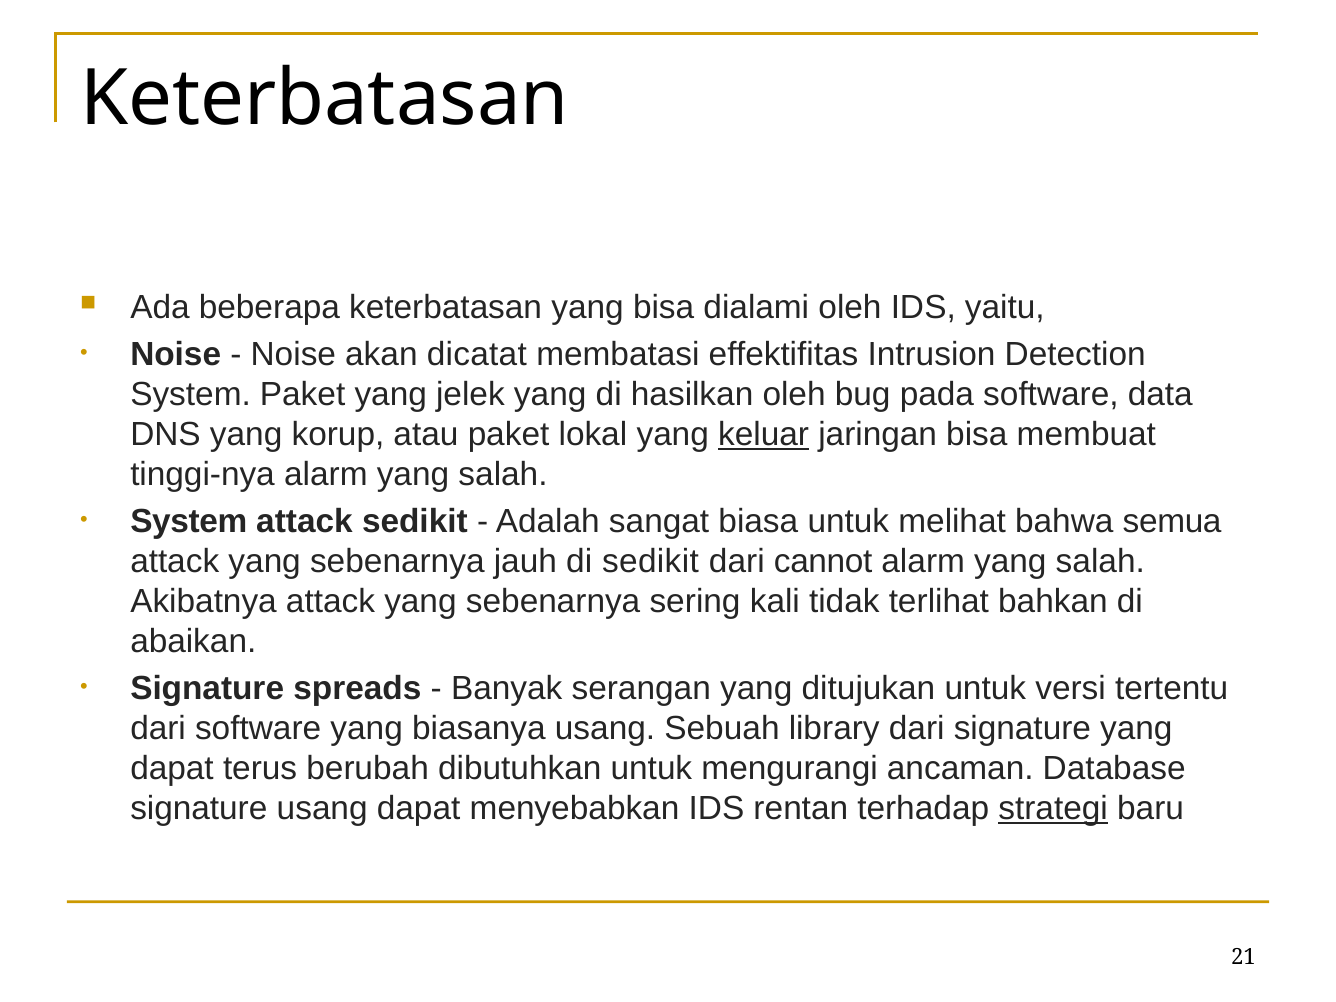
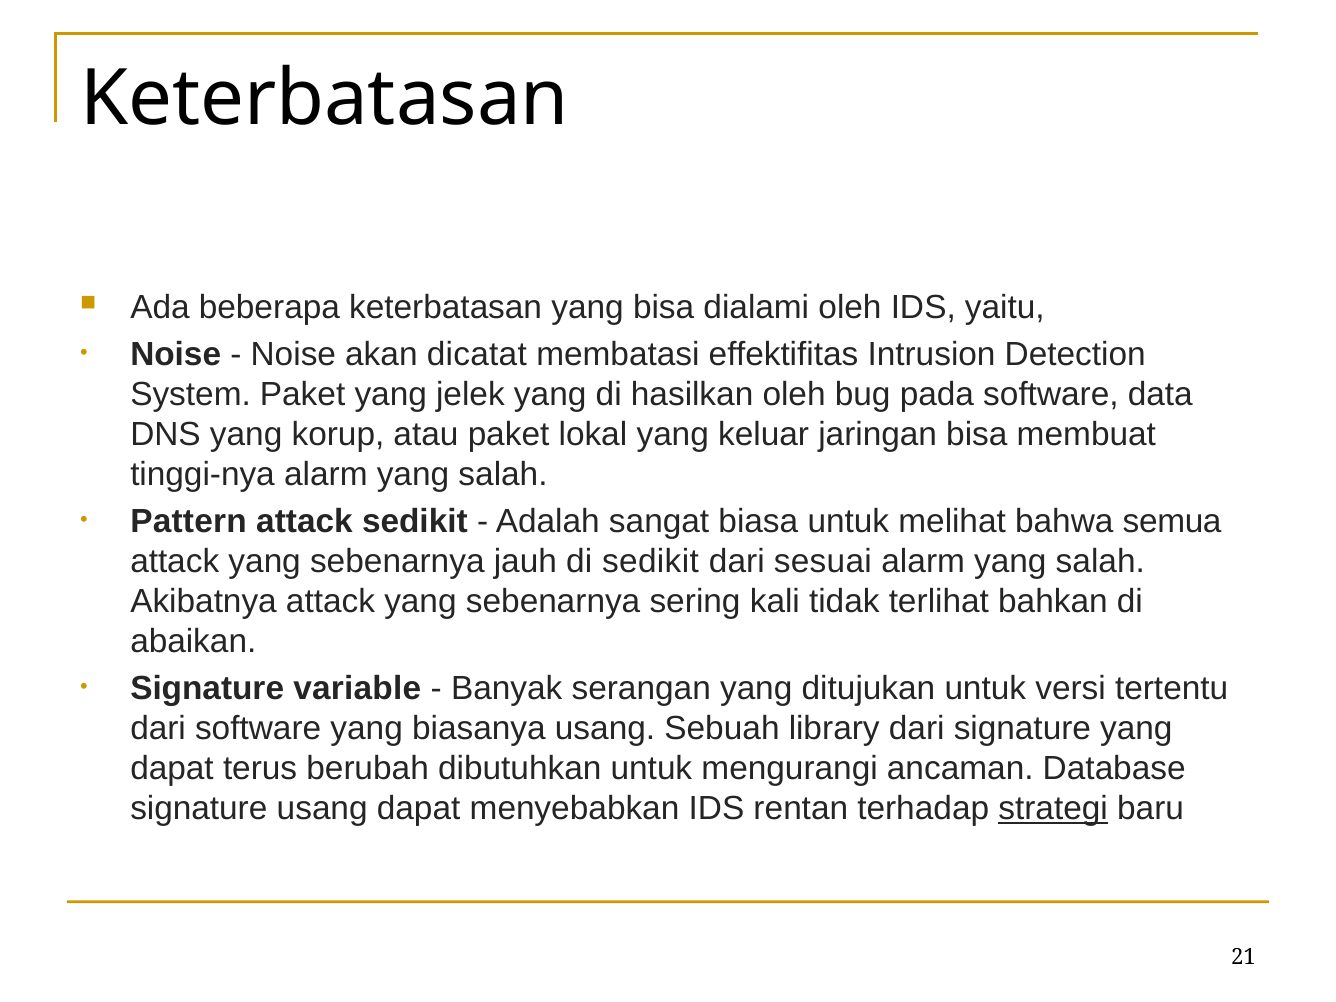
keluar underline: present -> none (764, 434)
System: System -> Pattern (189, 521)
cannot: cannot -> sesuai (823, 561)
spreads: spreads -> variable (357, 688)
